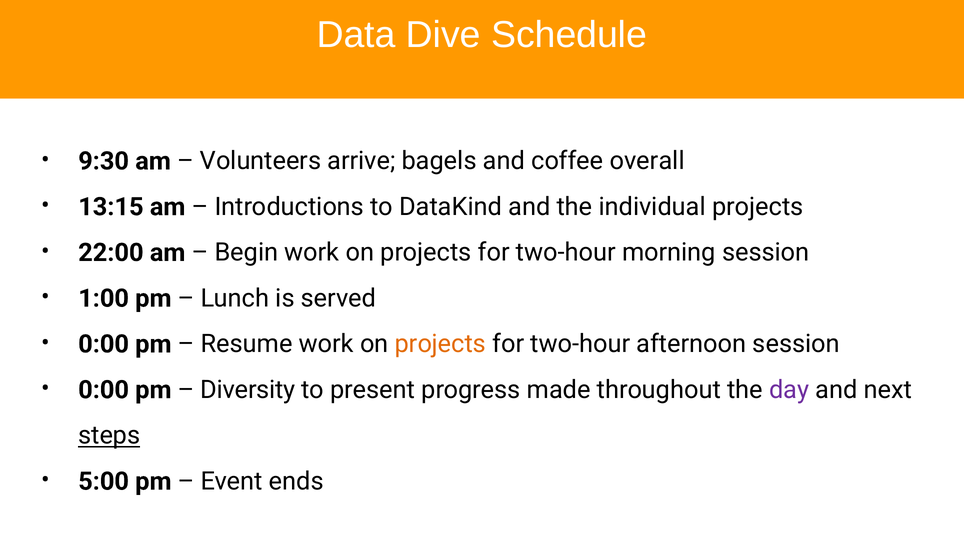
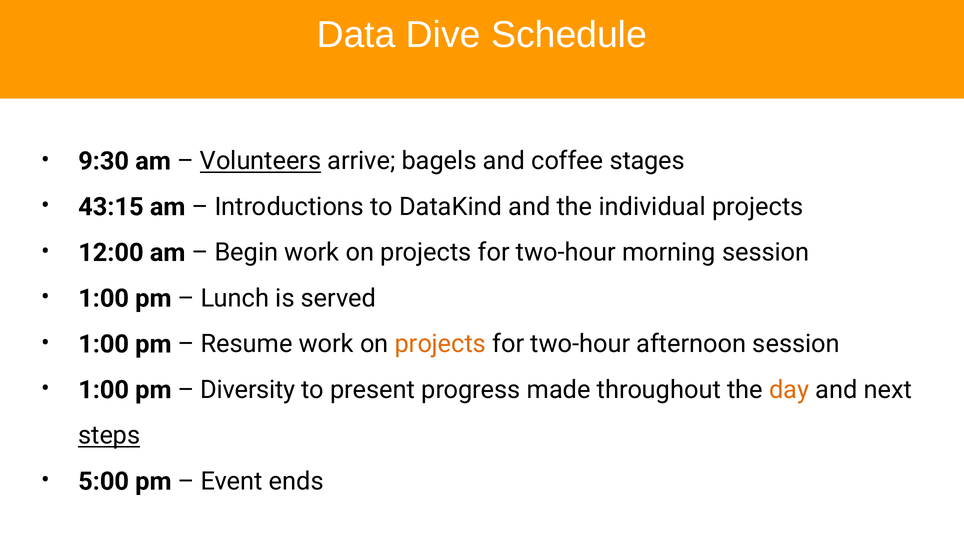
Volunteers underline: none -> present (261, 161)
overall: overall -> stages (647, 161)
13:15: 13:15 -> 43:15 (111, 207)
22:00: 22:00 -> 12:00 (111, 253)
0:00: 0:00 -> 1:00 (104, 344)
0:00: 0:00 -> 1:00 (104, 390)
day colour: purple -> orange (789, 390)
